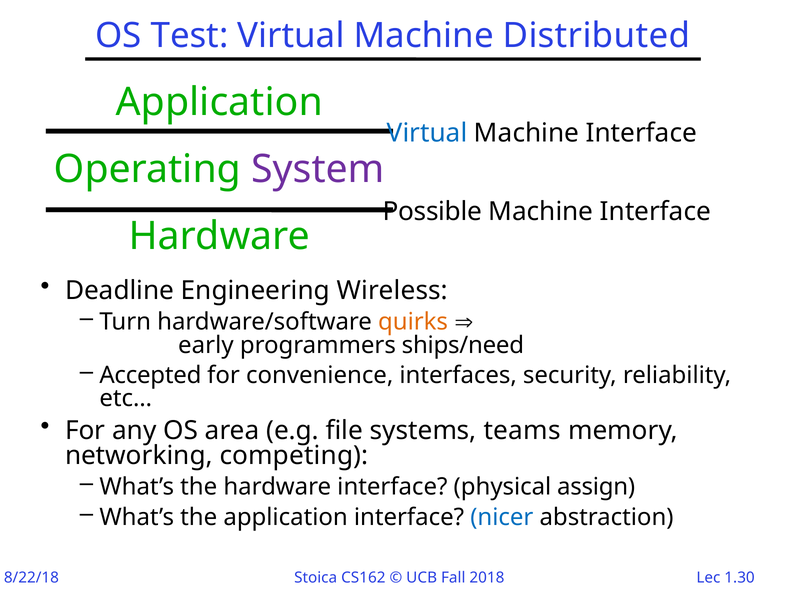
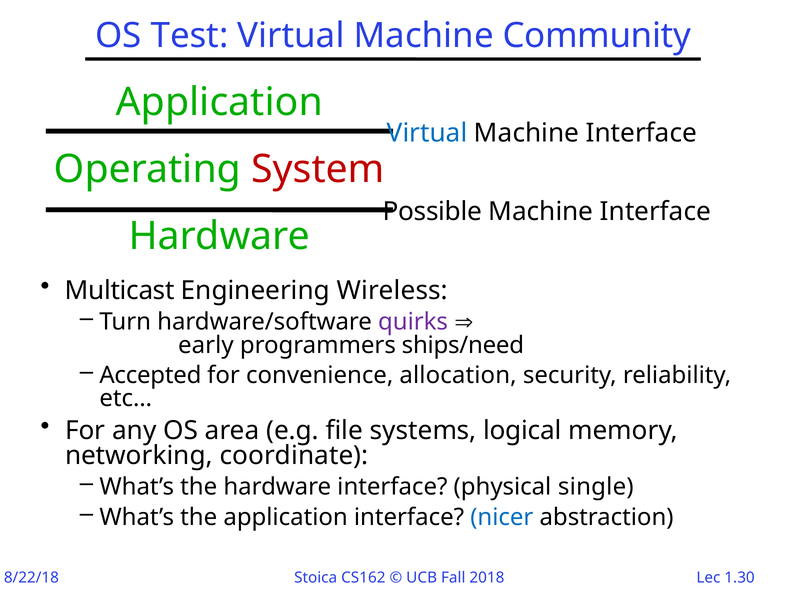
Distributed: Distributed -> Community (597, 36)
System colour: purple -> red (318, 169)
Deadline: Deadline -> Multicast (120, 290)
quirks colour: orange -> purple (413, 322)
interfaces: interfaces -> allocation (458, 375)
teams: teams -> logical (522, 430)
competing: competing -> coordinate (294, 455)
assign: assign -> single (596, 487)
